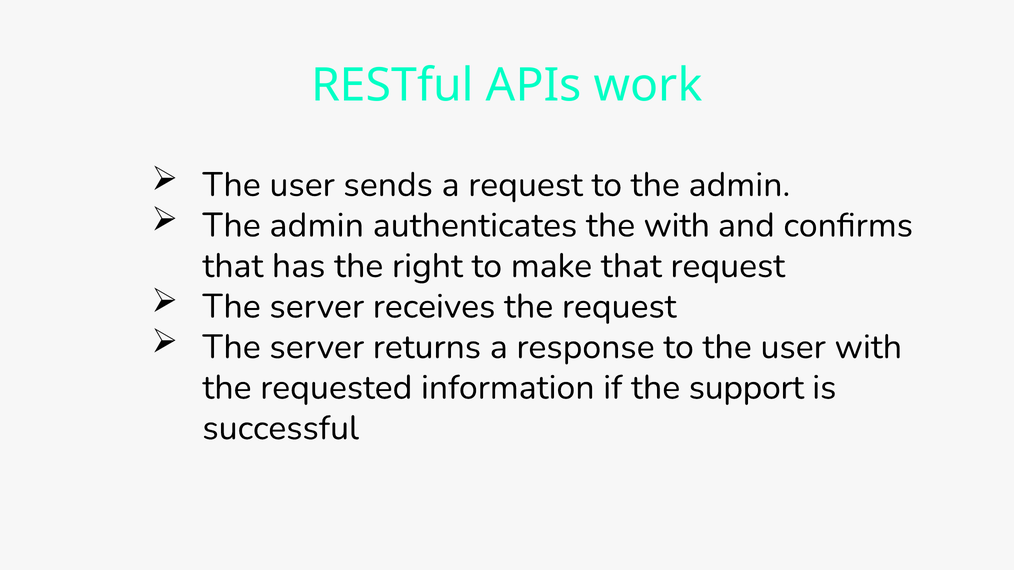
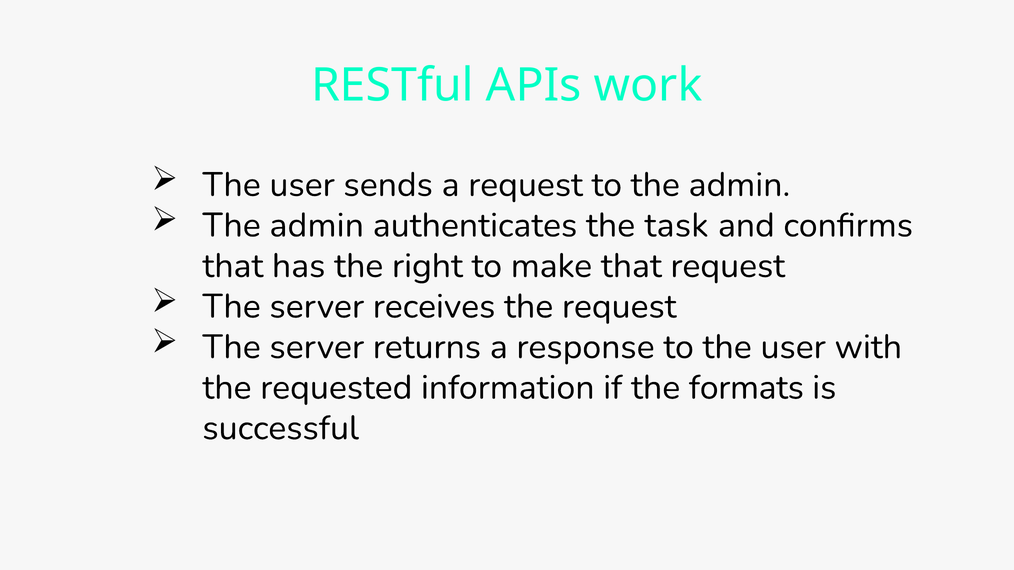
the with: with -> task (676, 225)
support: support -> formats (746, 388)
